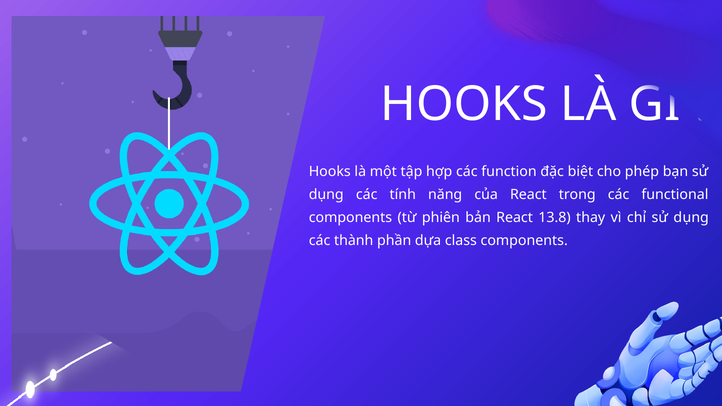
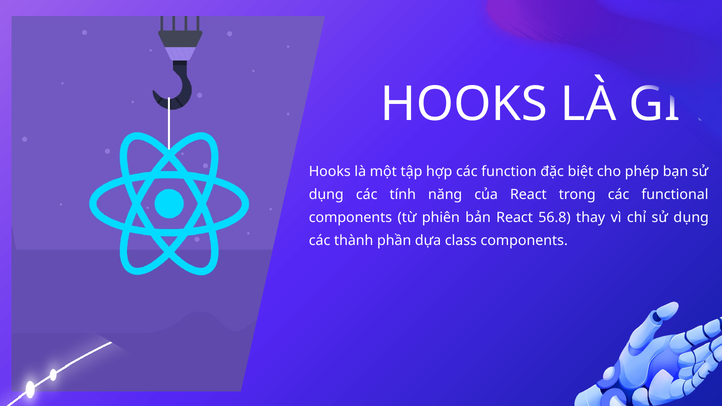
13.8: 13.8 -> 56.8 (555, 218)
